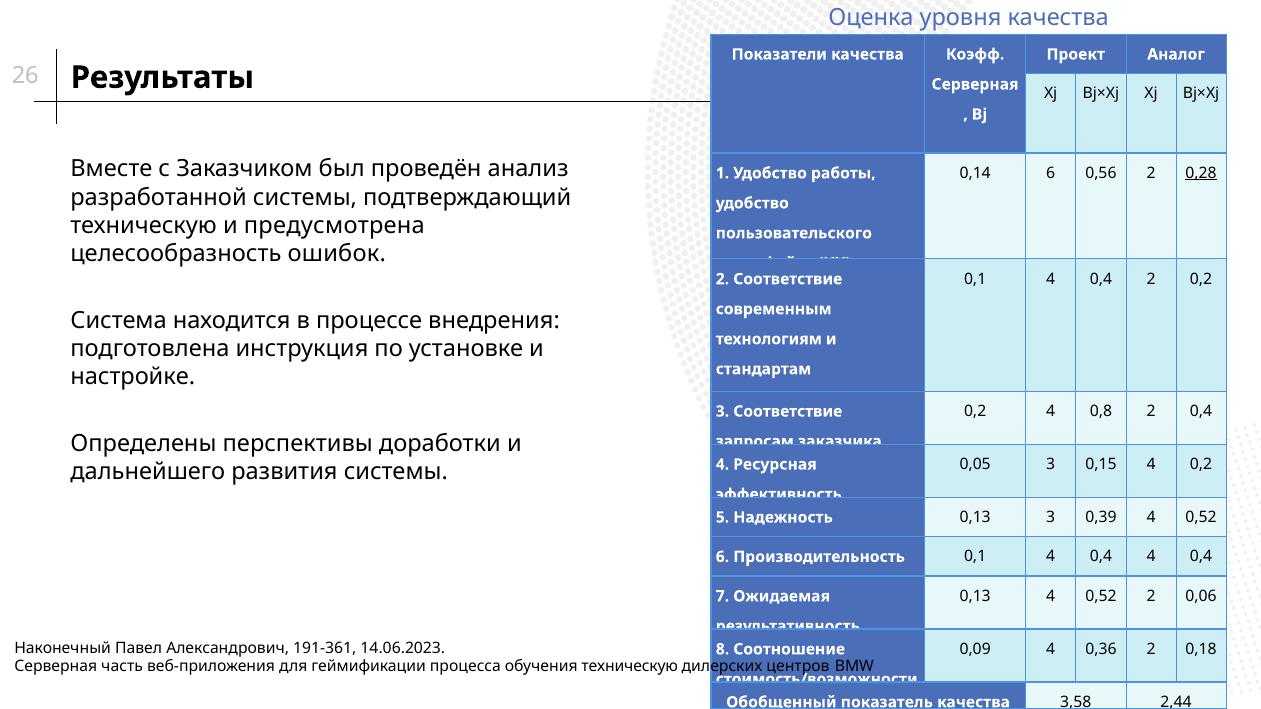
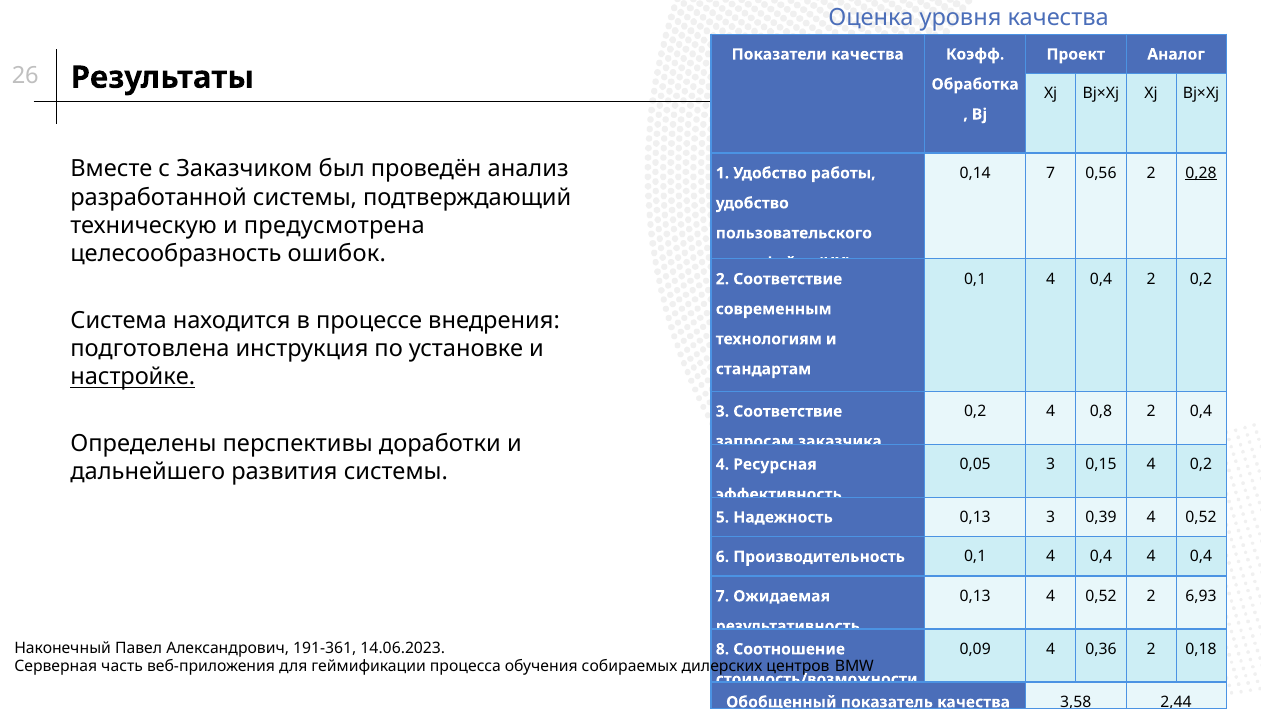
Серверная: Серверная -> Обработка (975, 84)
0,14 6: 6 -> 7 (1051, 173)
настройке underline: none -> present (133, 377)
0,06: 0,06 -> 6,93 (1201, 597)
обучения техническую: техническую -> собираемых (630, 667)
